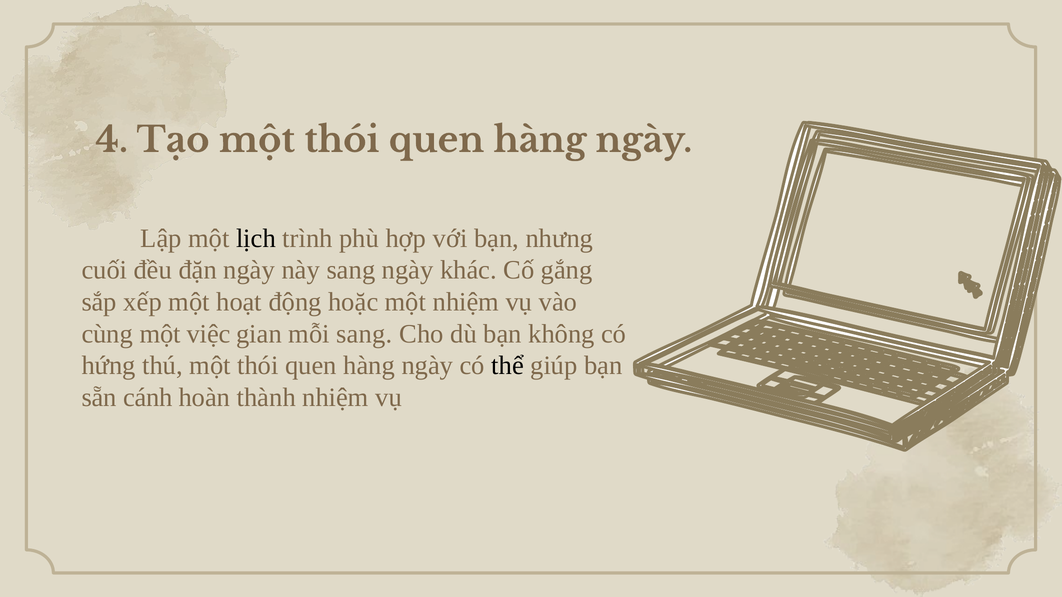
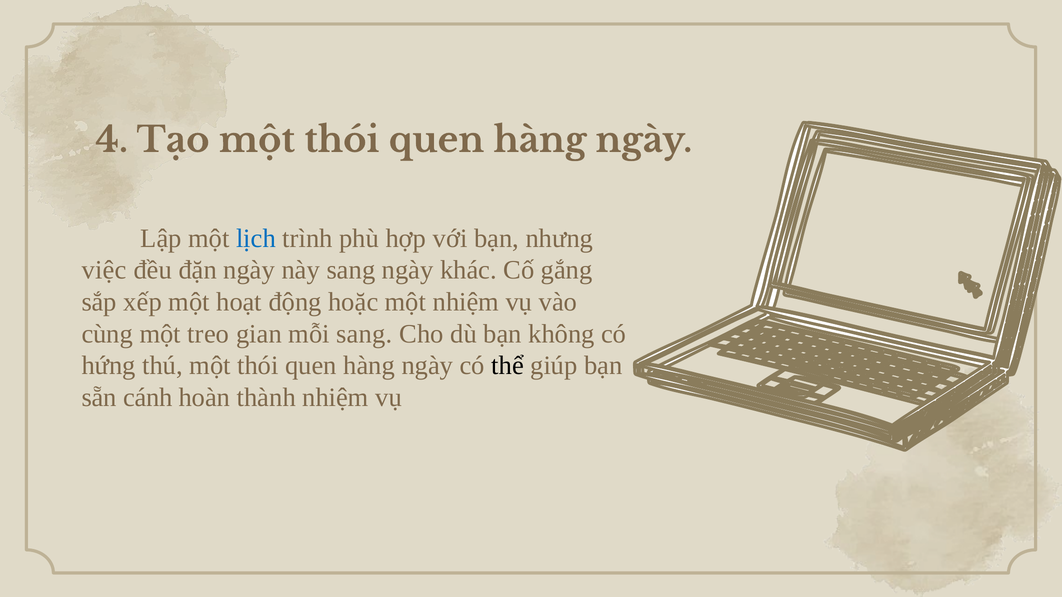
lịch colour: black -> blue (256, 239)
cuối: cuối -> việc (104, 270)
việc: việc -> treo (208, 334)
